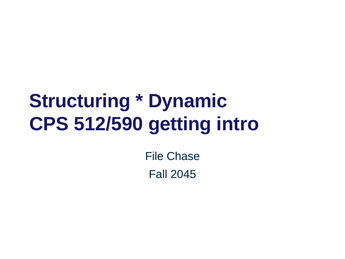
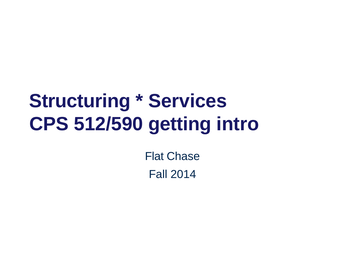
Dynamic: Dynamic -> Services (188, 101)
File: File -> Flat (154, 156)
2045: 2045 -> 2014 (183, 174)
